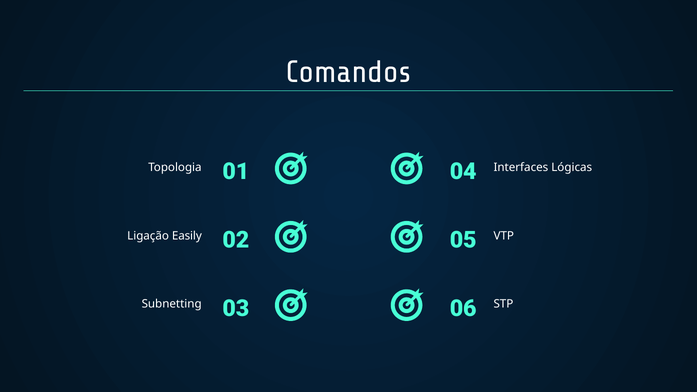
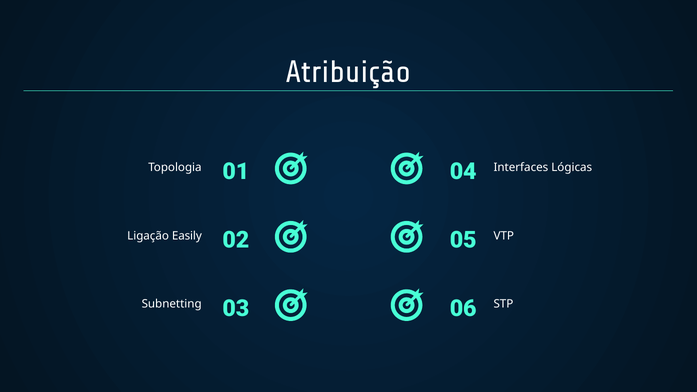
Comandos: Comandos -> Atribuição (348, 72)
